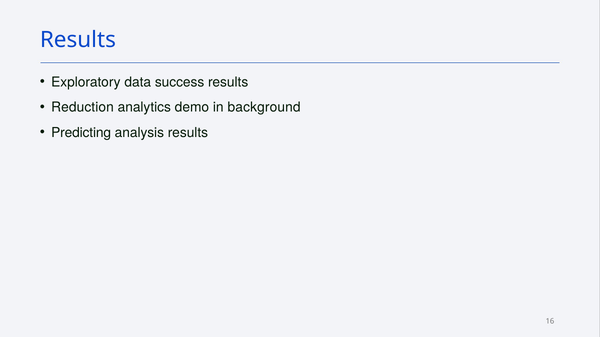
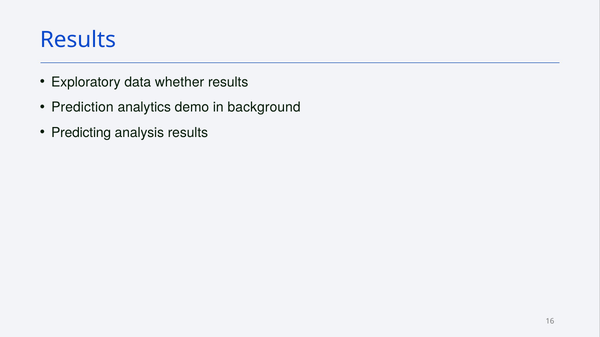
success: success -> whether (180, 82)
Reduction: Reduction -> Prediction (82, 108)
